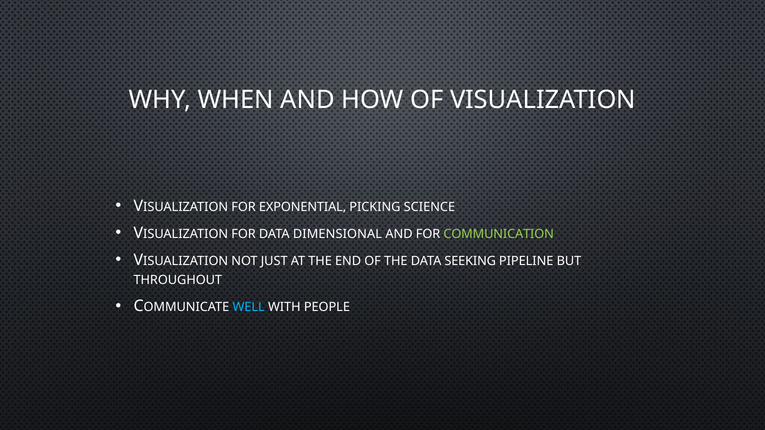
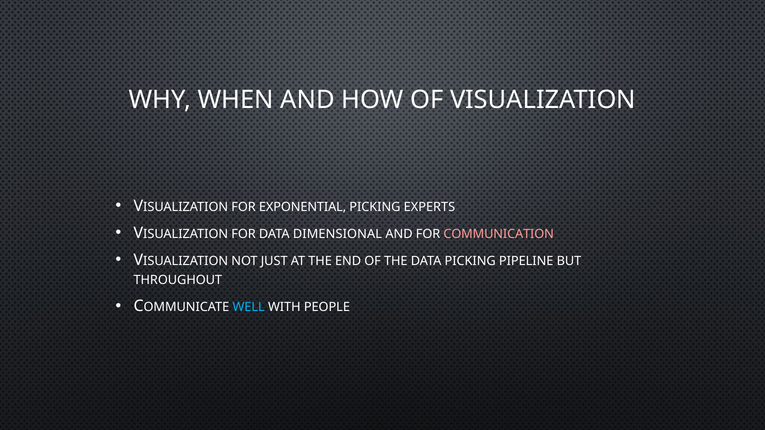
SCIENCE: SCIENCE -> EXPERTS (429, 207)
COMMUNICATION colour: light green -> pink (499, 234)
DATA SEEKING: SEEKING -> PICKING (470, 261)
